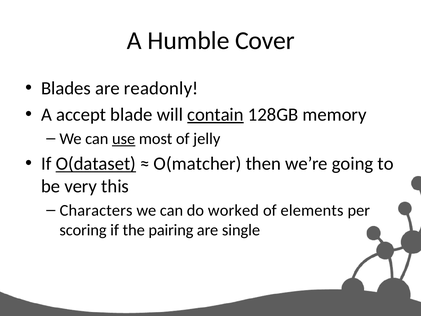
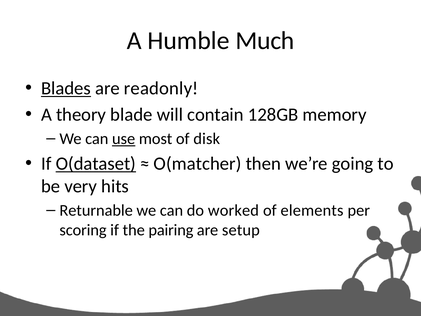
Cover: Cover -> Much (265, 41)
Blades underline: none -> present (66, 88)
accept: accept -> theory (81, 115)
contain underline: present -> none (215, 115)
jelly: jelly -> disk (207, 139)
this: this -> hits (115, 186)
Characters: Characters -> Returnable (96, 210)
single: single -> setup (241, 230)
